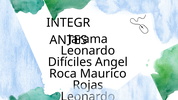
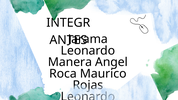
Difíciles: Difíciles -> Manera (70, 62)
